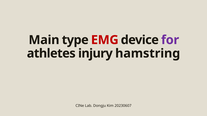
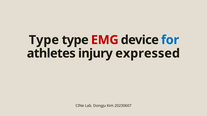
Main: Main -> Type (44, 40)
for colour: purple -> blue (170, 40)
hamstring: hamstring -> expressed (148, 54)
